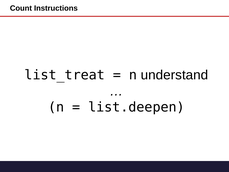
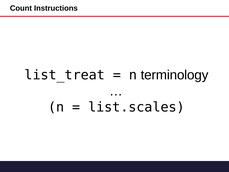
understand: understand -> terminology (175, 75)
list.deepen: list.deepen -> list.scales (136, 107)
